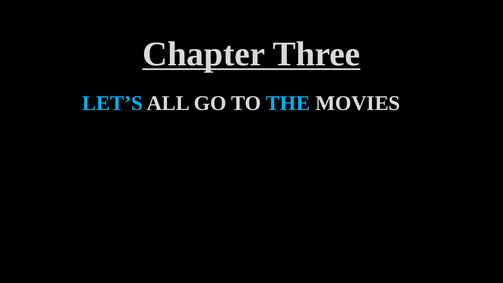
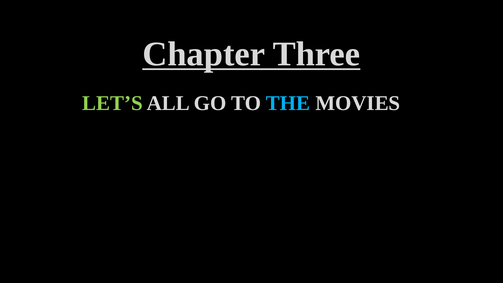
LET’S colour: light blue -> light green (112, 103)
